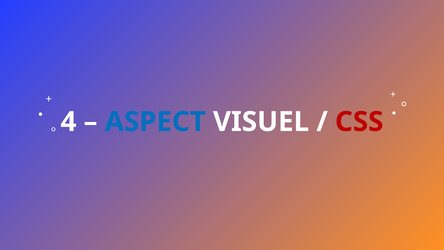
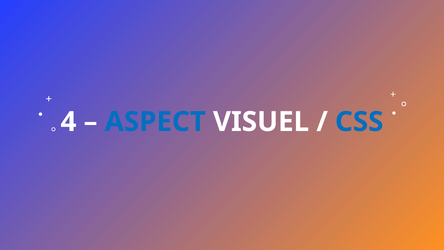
CSS colour: red -> blue (359, 122)
